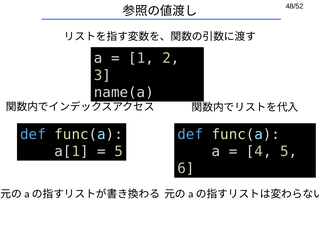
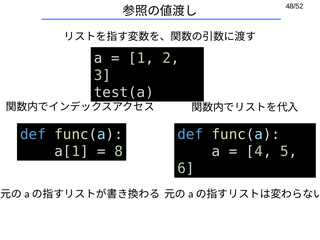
name(a: name(a -> test(a (124, 92)
5: 5 -> 8 (119, 151)
